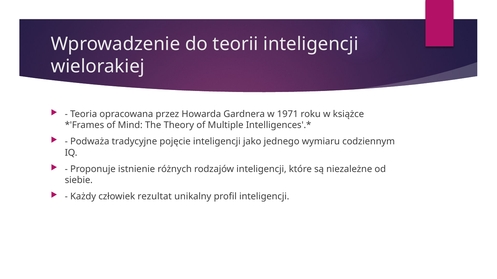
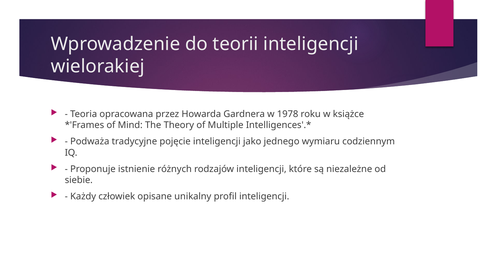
1971: 1971 -> 1978 (288, 114)
rezultat: rezultat -> opisane (155, 197)
